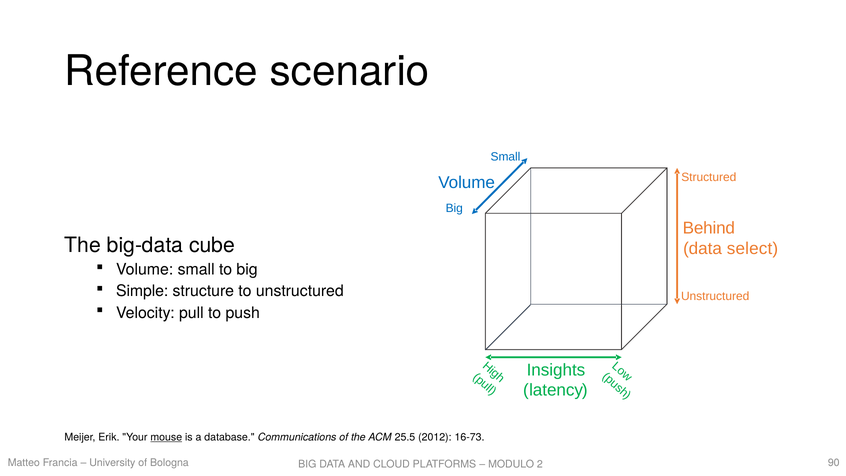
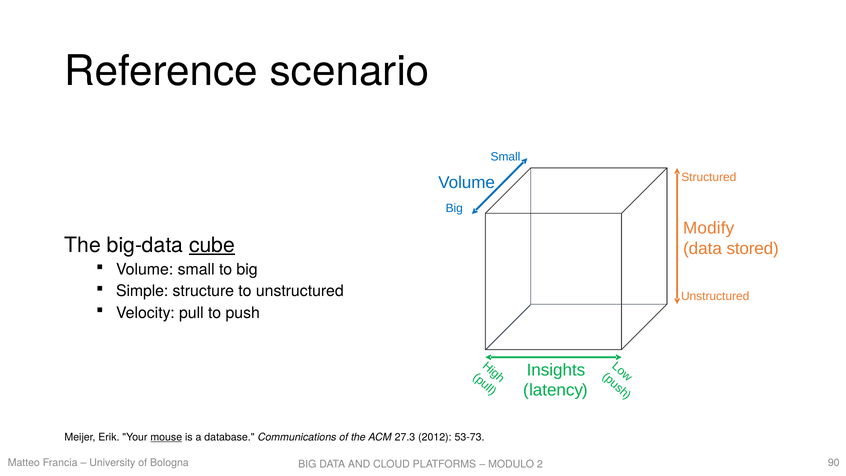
Behind: Behind -> Modify (709, 228)
cube underline: none -> present (212, 245)
select: select -> stored (753, 248)
25.5: 25.5 -> 27.3 (405, 437)
16-73: 16-73 -> 53-73 (469, 437)
